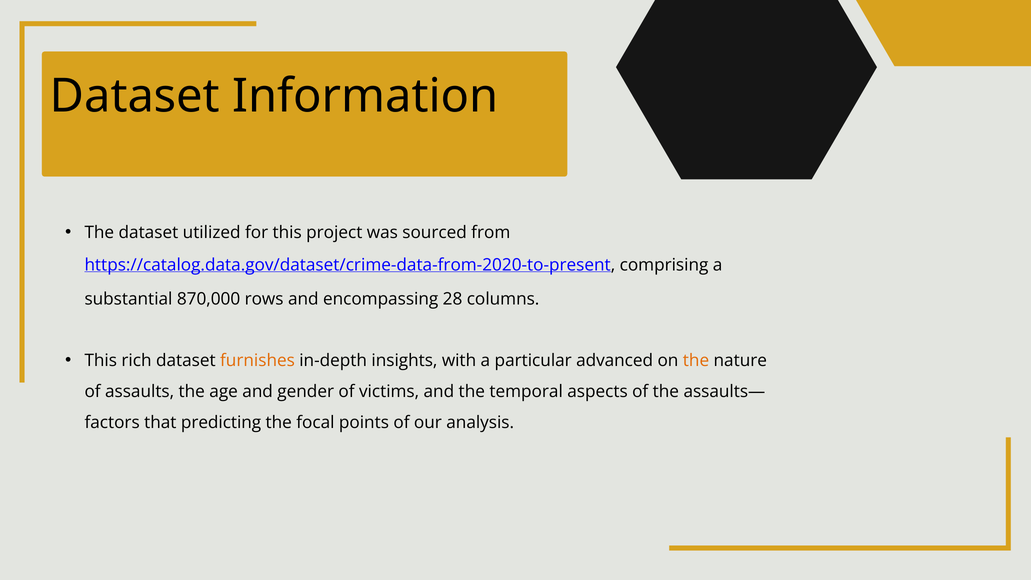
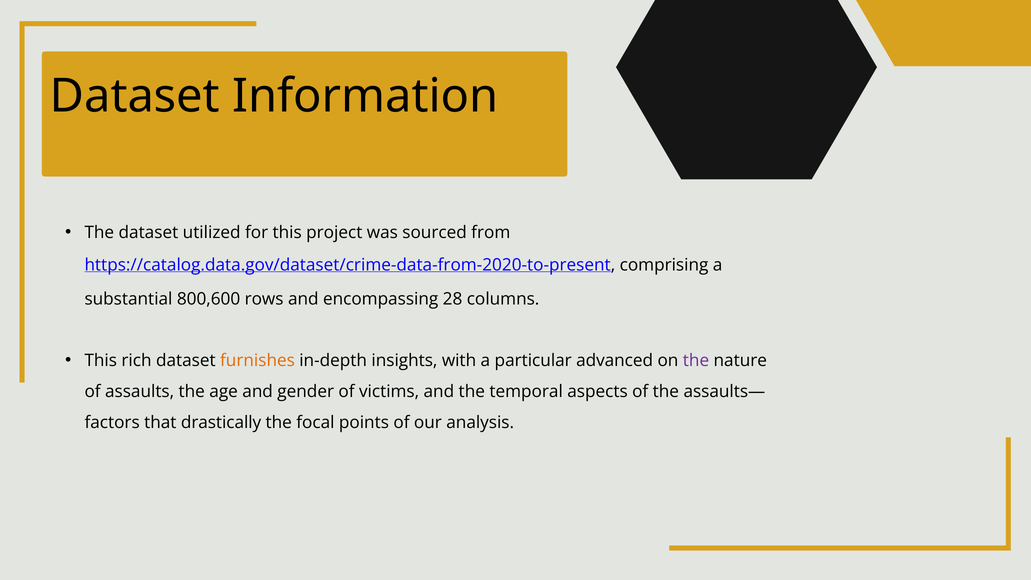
870,000: 870,000 -> 800,600 (209, 299)
the colour: orange -> purple (696, 361)
predicting: predicting -> drastically (221, 423)
